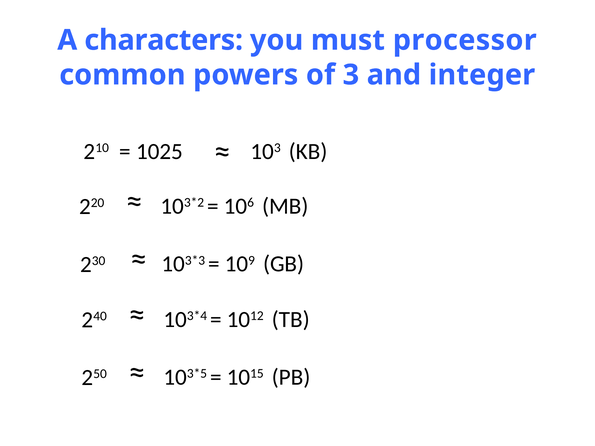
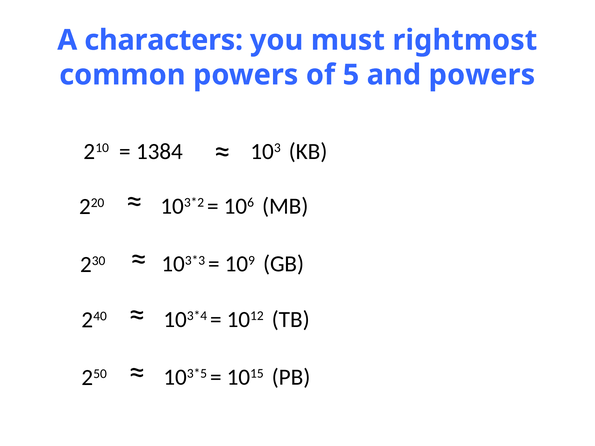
processor: processor -> rightmost (465, 40)
3: 3 -> 5 (351, 75)
and integer: integer -> powers (482, 75)
1025: 1025 -> 1384 (159, 152)
